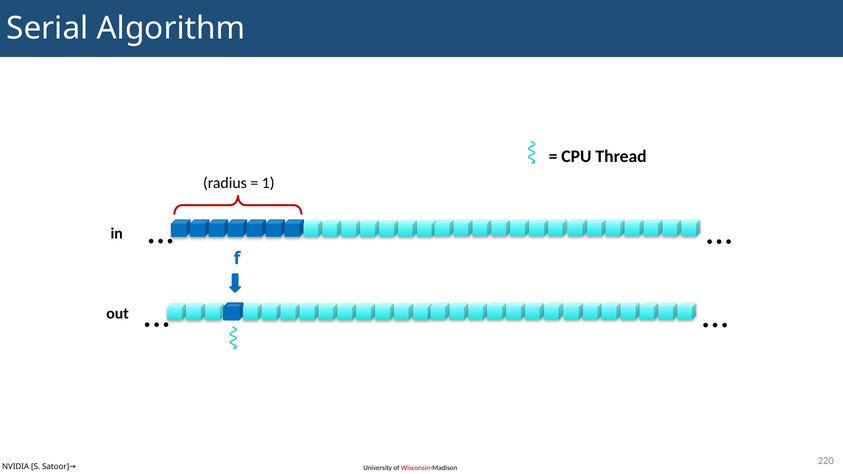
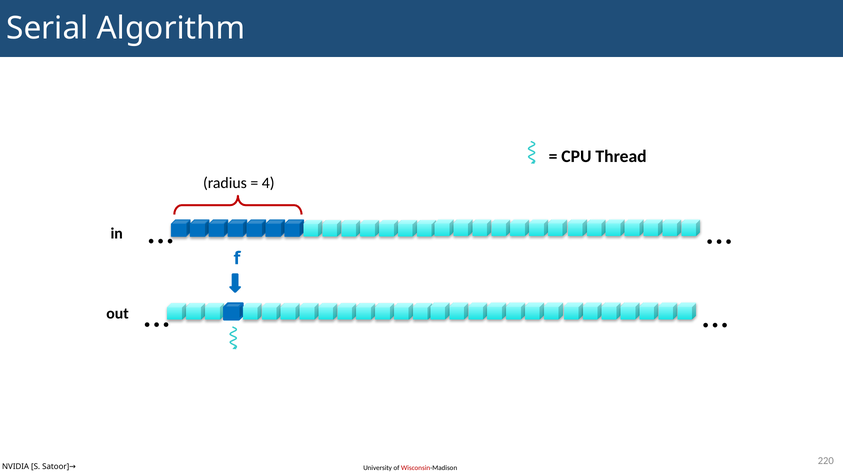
1: 1 -> 4 (268, 183)
